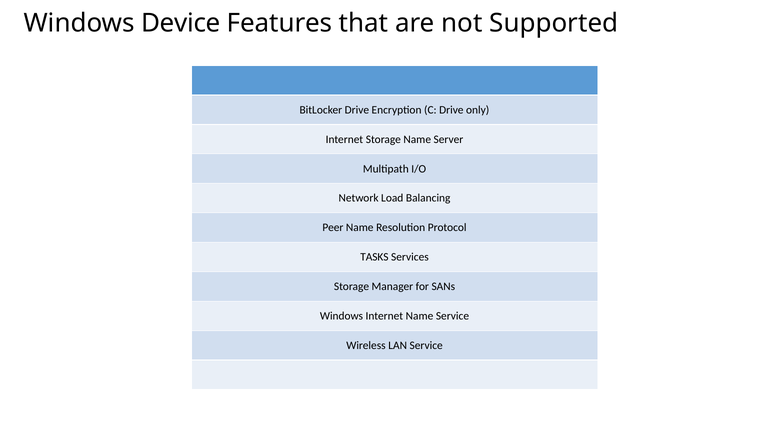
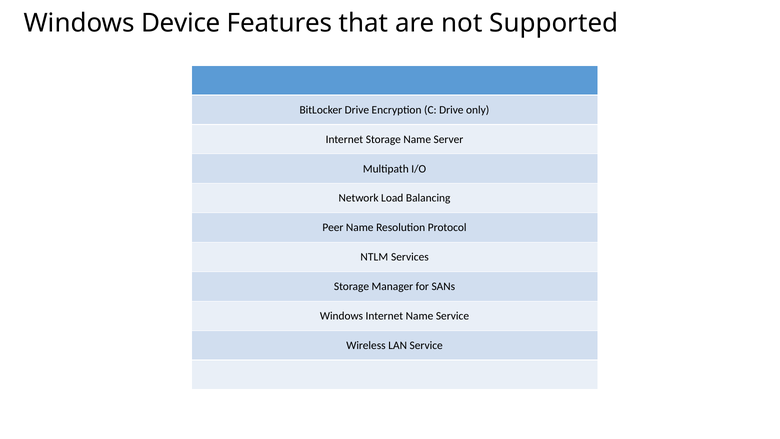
TASKS: TASKS -> NTLM (374, 257)
